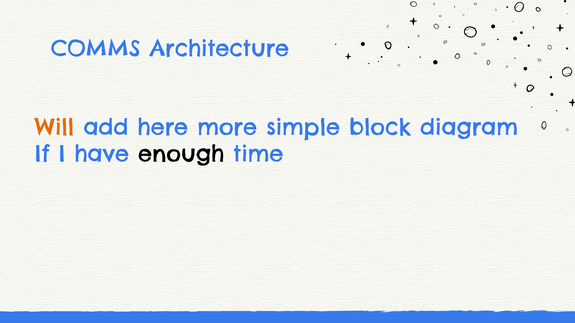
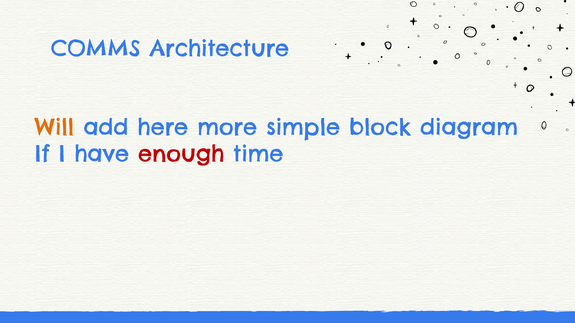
enough colour: black -> red (181, 155)
